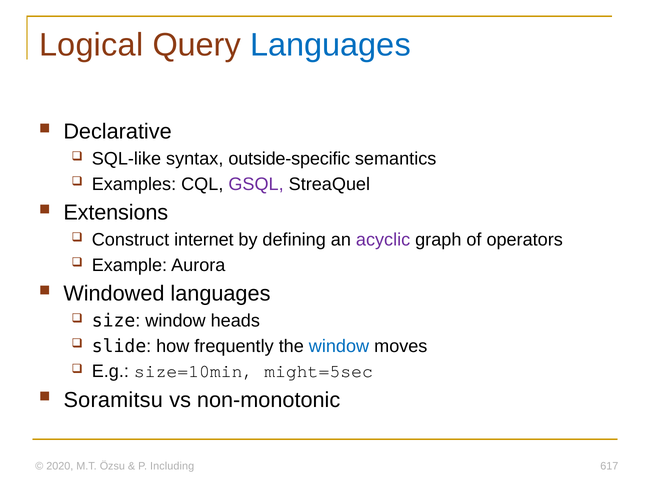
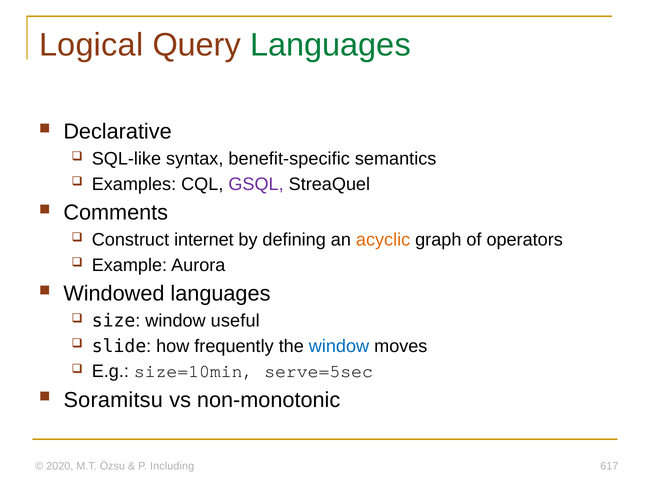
Languages colour: blue -> green (330, 45)
outside-specific: outside-specific -> benefit-specific (289, 159)
Extensions: Extensions -> Comments (116, 212)
acyclic colour: purple -> orange (383, 240)
heads: heads -> useful (235, 320)
might=5sec: might=5sec -> serve=5sec (319, 371)
